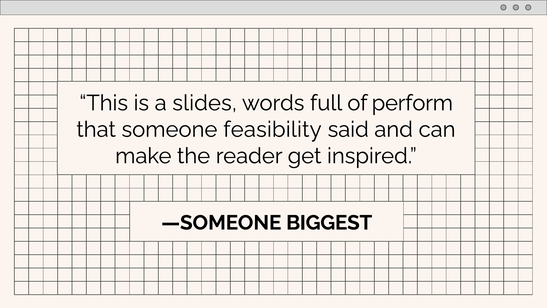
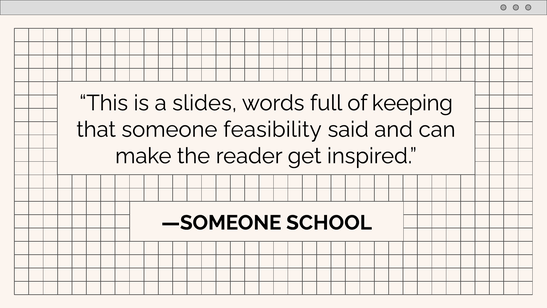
perform: perform -> keeping (412, 103)
BIGGEST: BIGGEST -> SCHOOL (329, 223)
